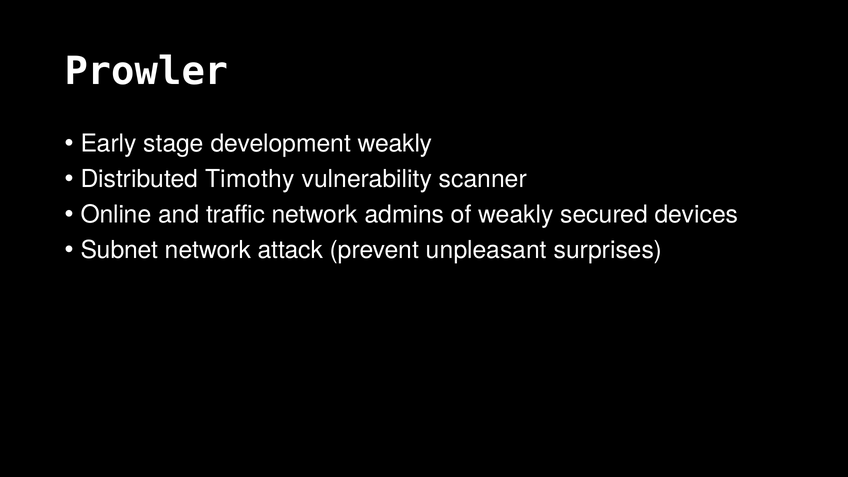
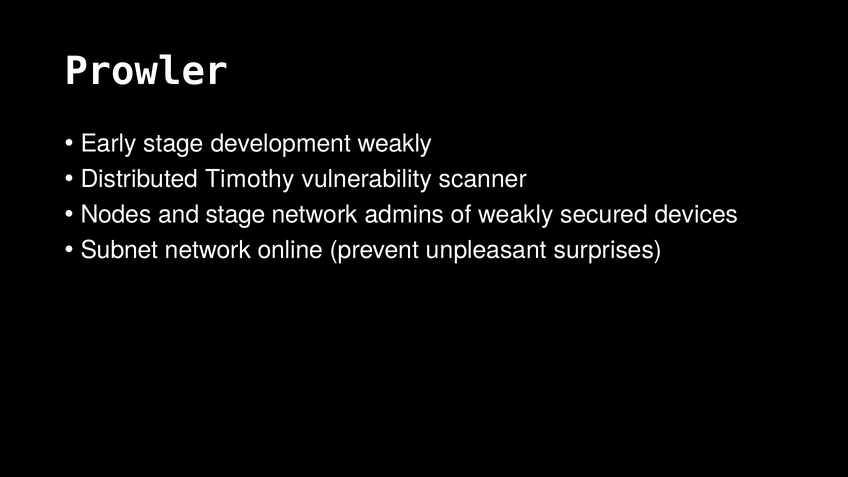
Online: Online -> Nodes (116, 214)
and traffic: traffic -> stage (236, 214)
attack: attack -> online (290, 250)
